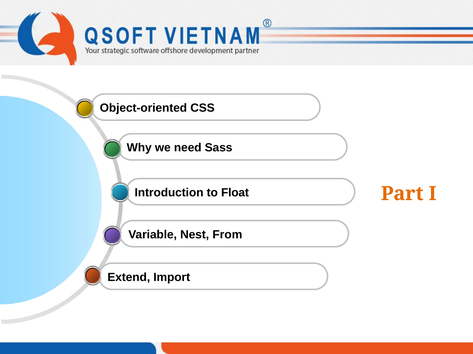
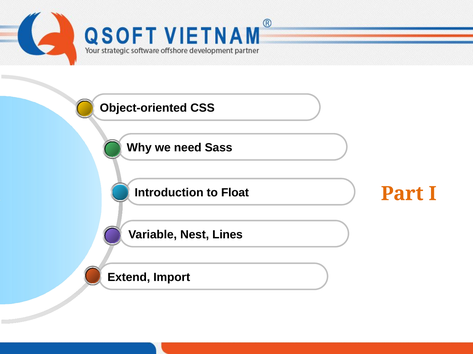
From: From -> Lines (228, 235)
